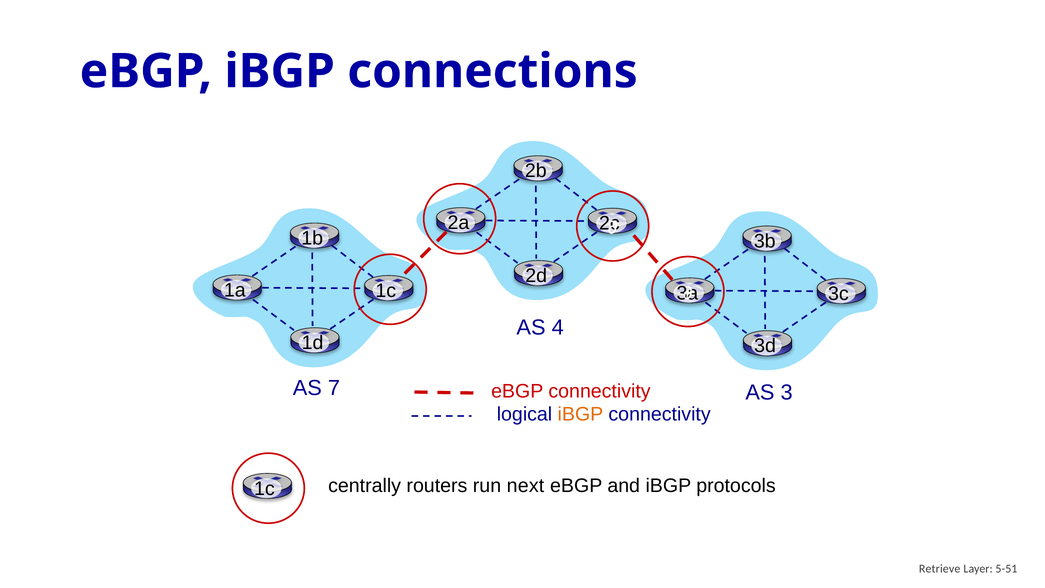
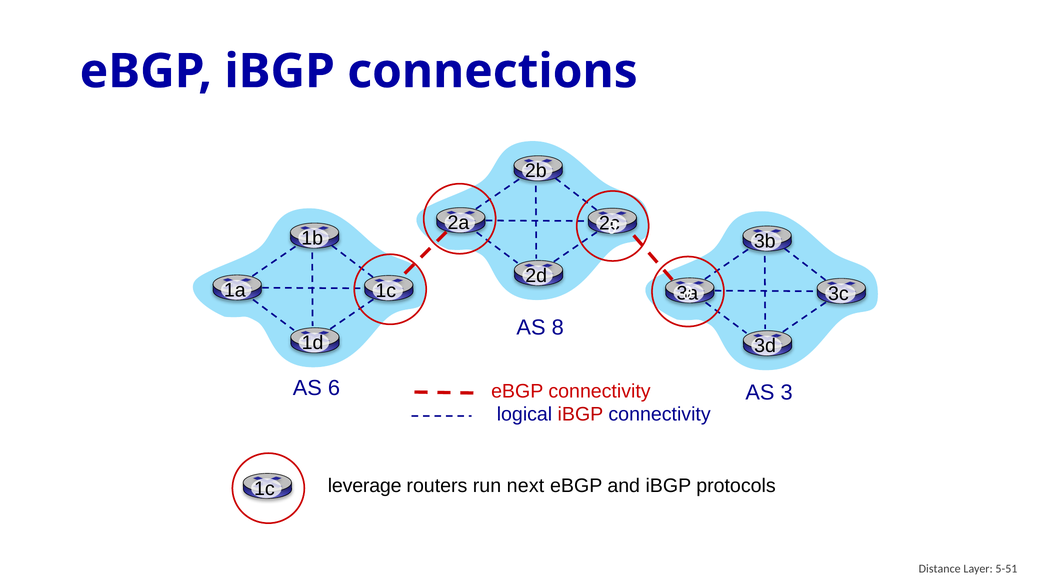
4: 4 -> 8 (558, 328)
7: 7 -> 6 (334, 388)
iBGP colour: orange -> red (580, 414)
centrally: centrally -> leverage (365, 486)
Retrieve: Retrieve -> Distance (940, 568)
